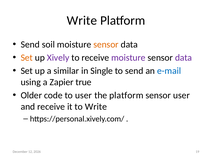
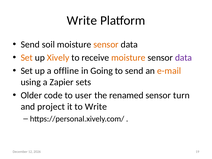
Xively colour: purple -> orange (58, 58)
moisture colour: purple -> orange (128, 58)
similar: similar -> offline (66, 71)
Single: Single -> Going (102, 71)
e-mail colour: blue -> orange (169, 71)
true: true -> sets (83, 82)
the platform: platform -> renamed (126, 95)
sensor user: user -> turn (181, 95)
and receive: receive -> project (51, 107)
